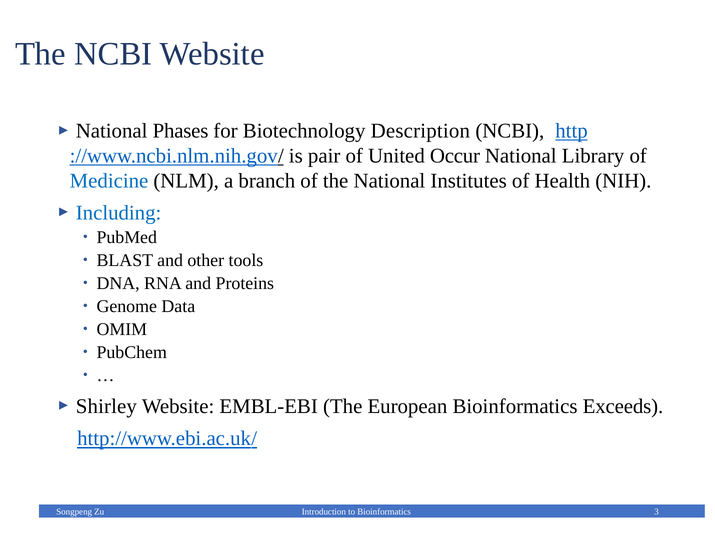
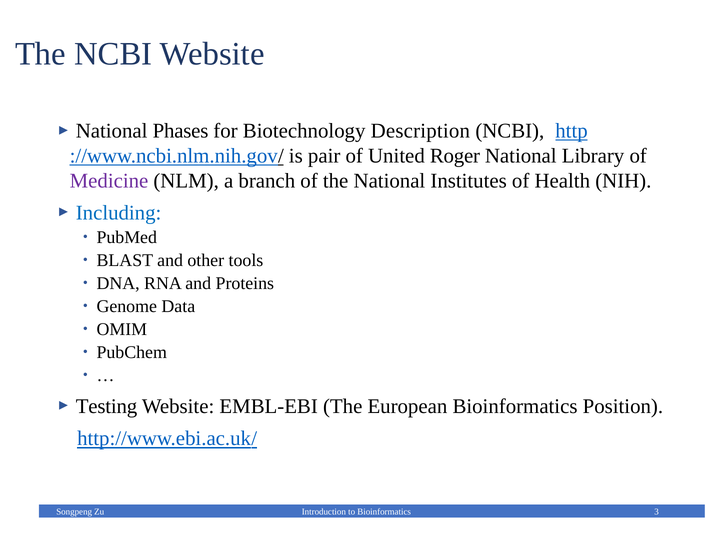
Occur: Occur -> Roger (455, 156)
Medicine colour: blue -> purple (109, 181)
Shirley: Shirley -> Testing (107, 406)
Exceeds: Exceeds -> Position (623, 406)
